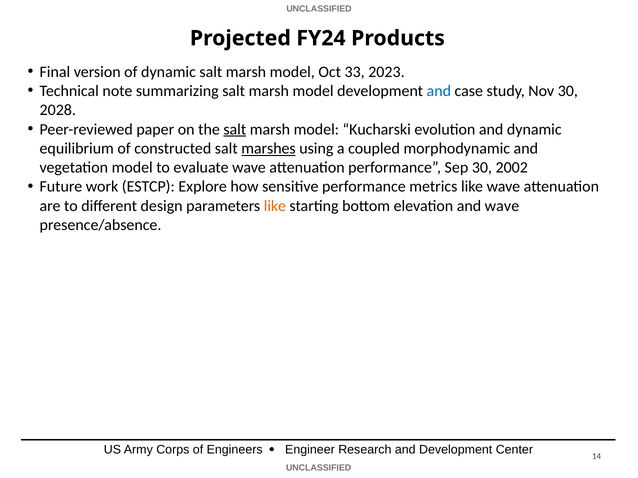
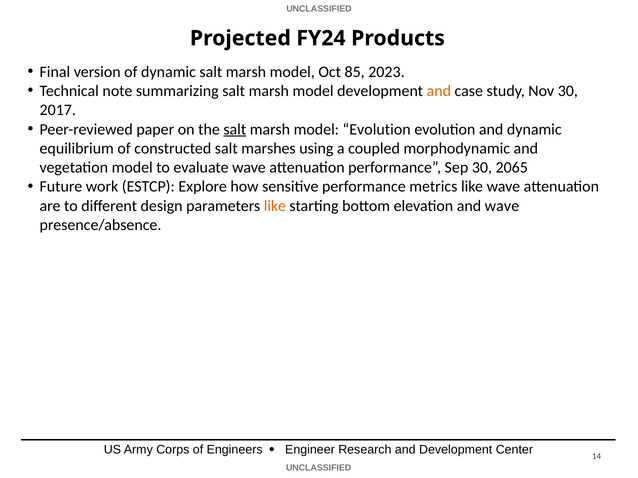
33: 33 -> 85 (355, 72)
and colour: blue -> orange (439, 91)
2028: 2028 -> 2017 (58, 110)
model Kucharski: Kucharski -> Evolution (377, 129)
marshes underline: present -> none (269, 149)
2002: 2002 -> 2065 (512, 168)
